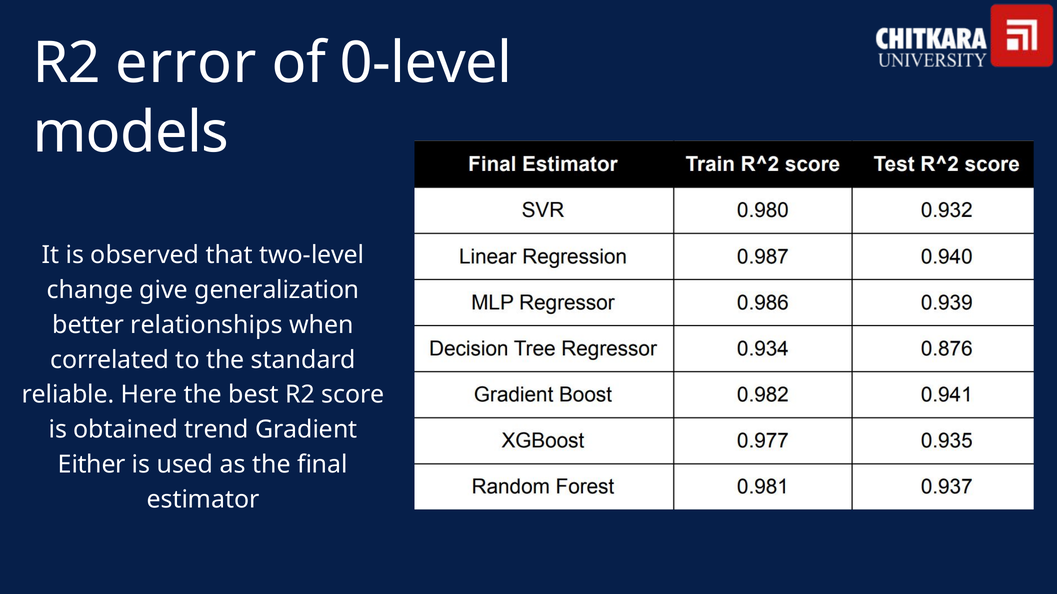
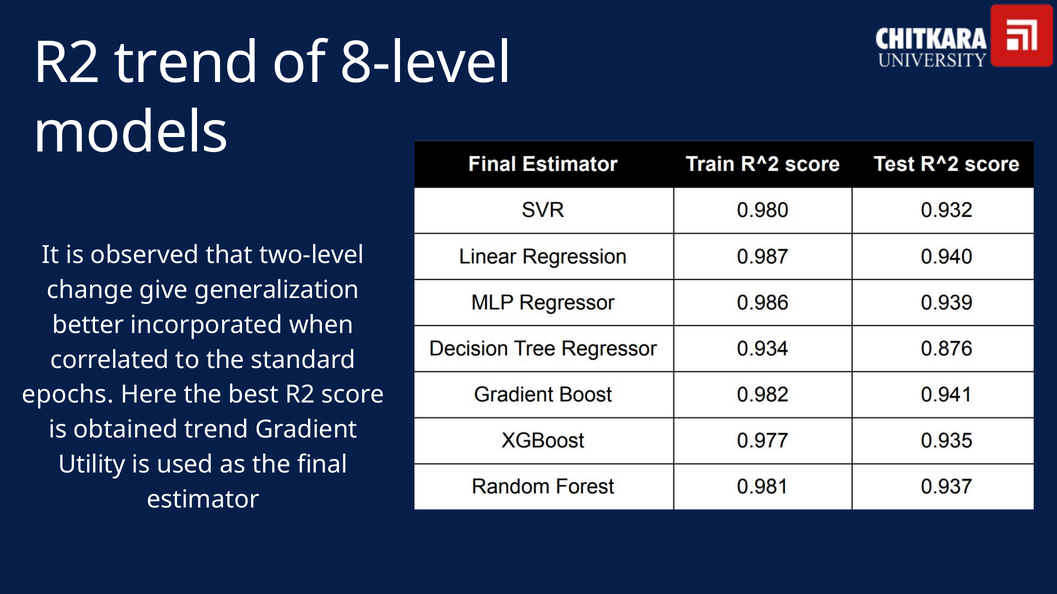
R2 error: error -> trend (187, 64)
0-level: 0-level -> 8-level (426, 64)
relationships: relationships -> incorporated (207, 325)
reliable: reliable -> epochs (68, 395)
Either: Either -> Utility (92, 465)
